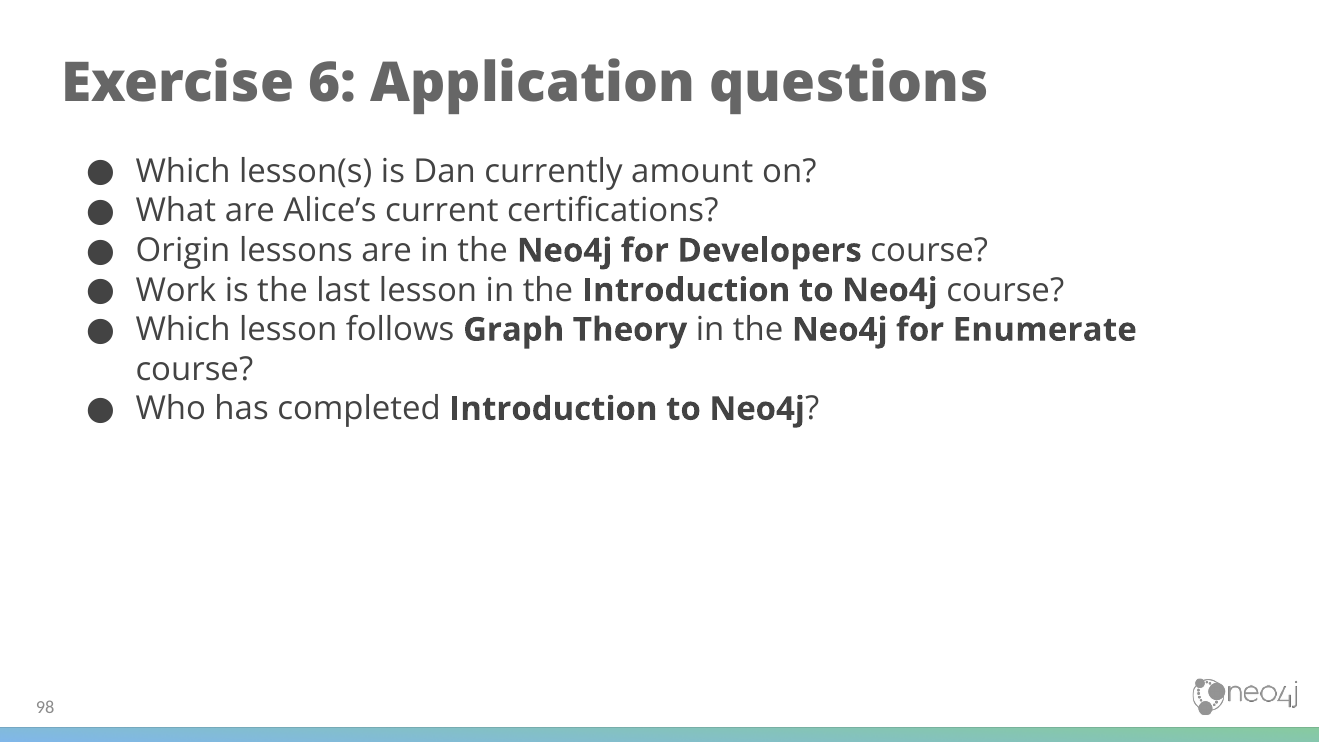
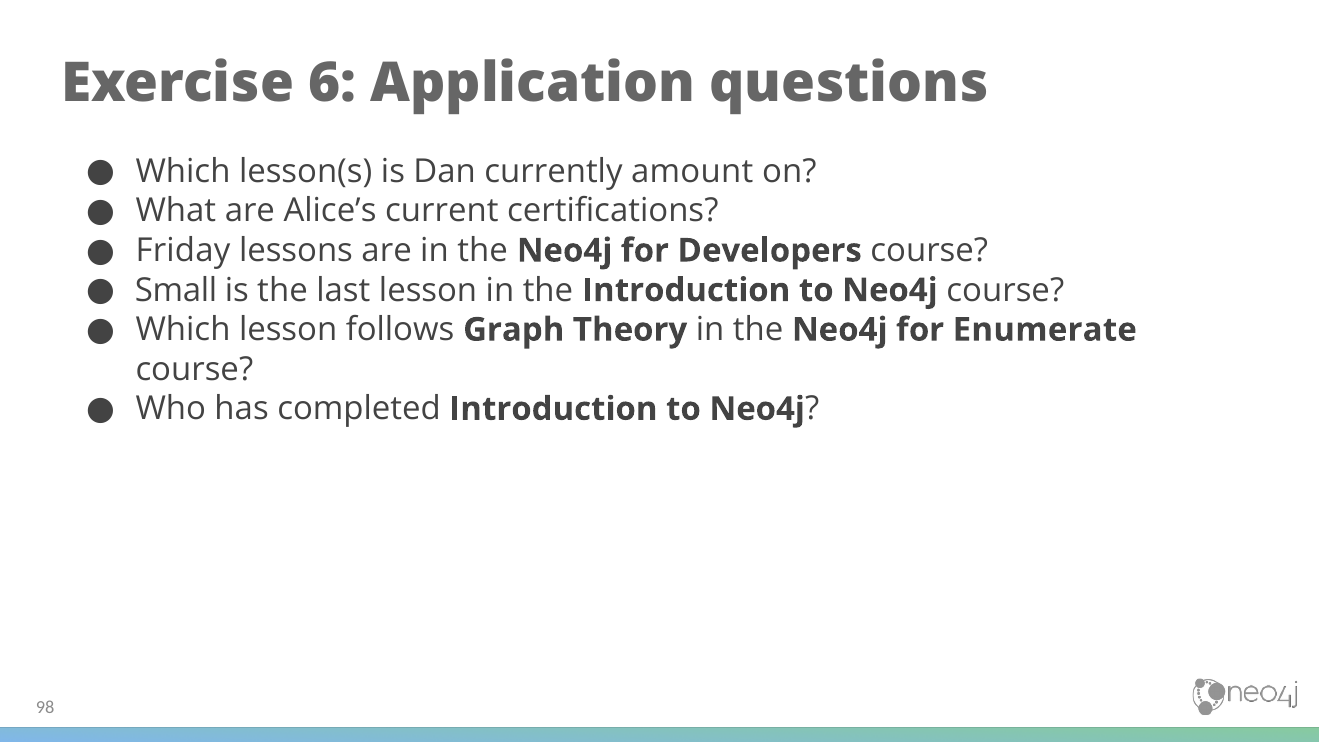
Origin: Origin -> Friday (183, 251)
Work: Work -> Small (176, 290)
